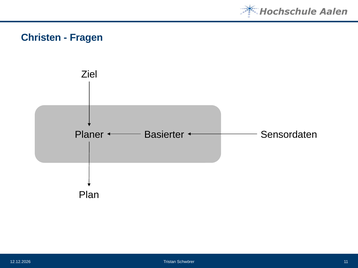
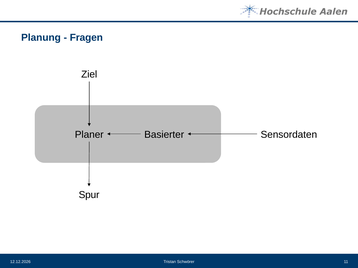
Christen: Christen -> Planung (41, 38)
Plan: Plan -> Spur (89, 195)
